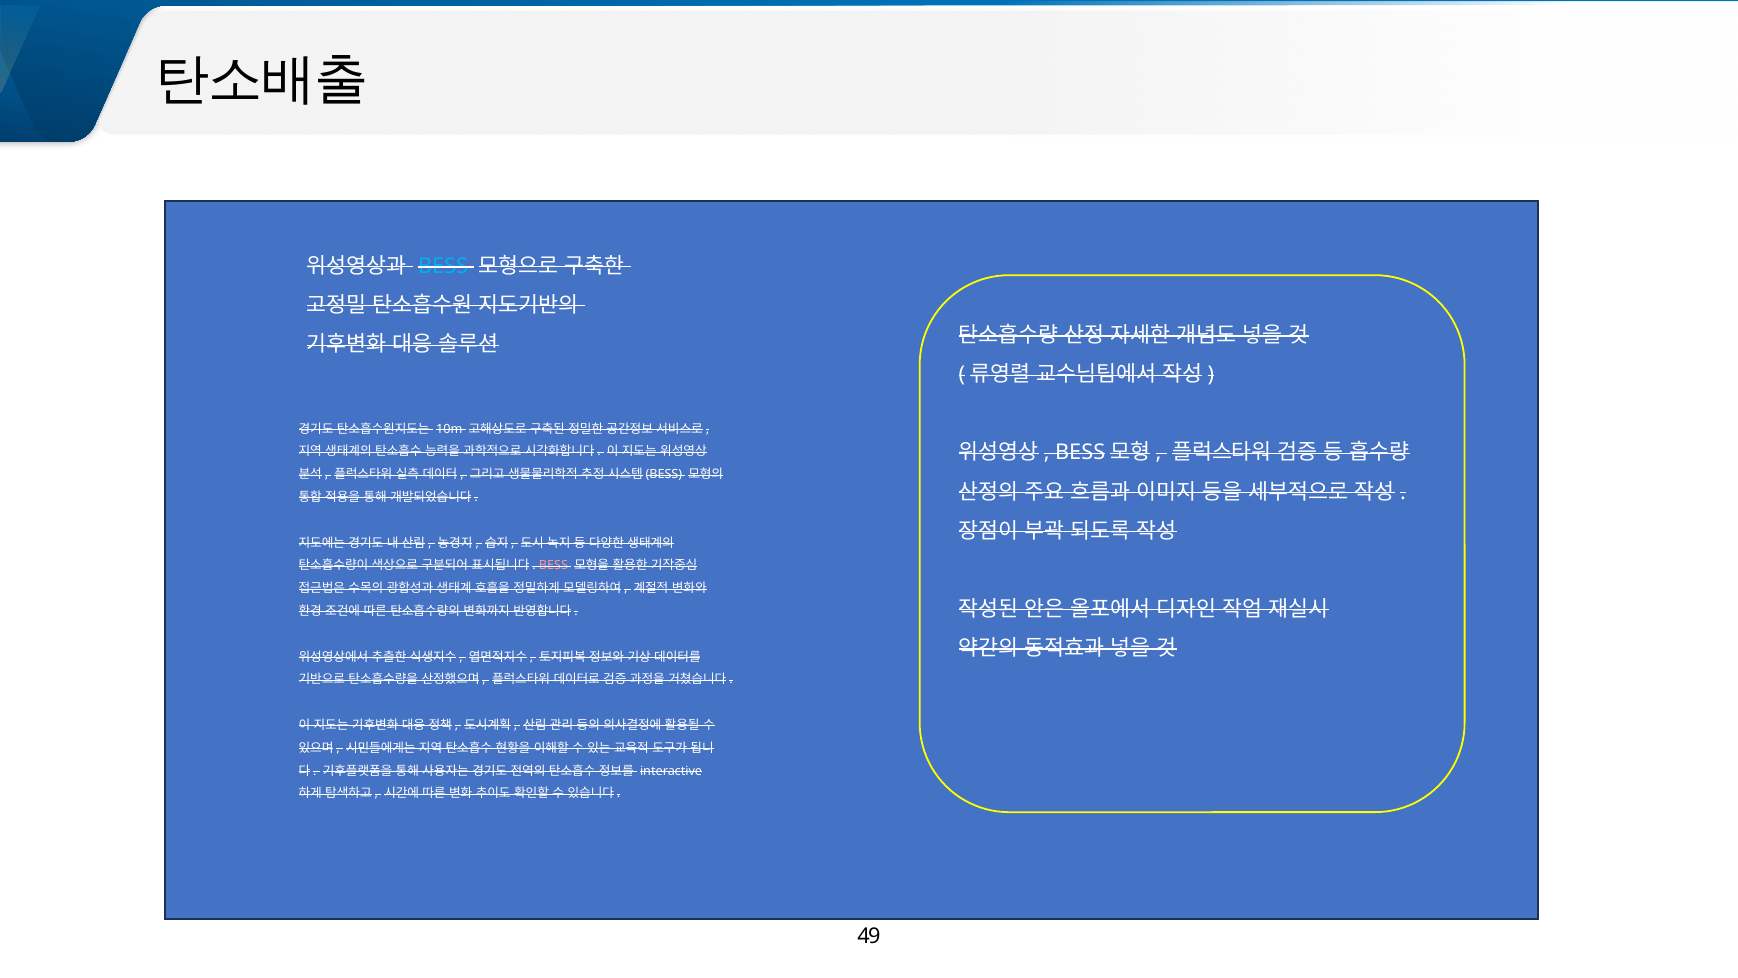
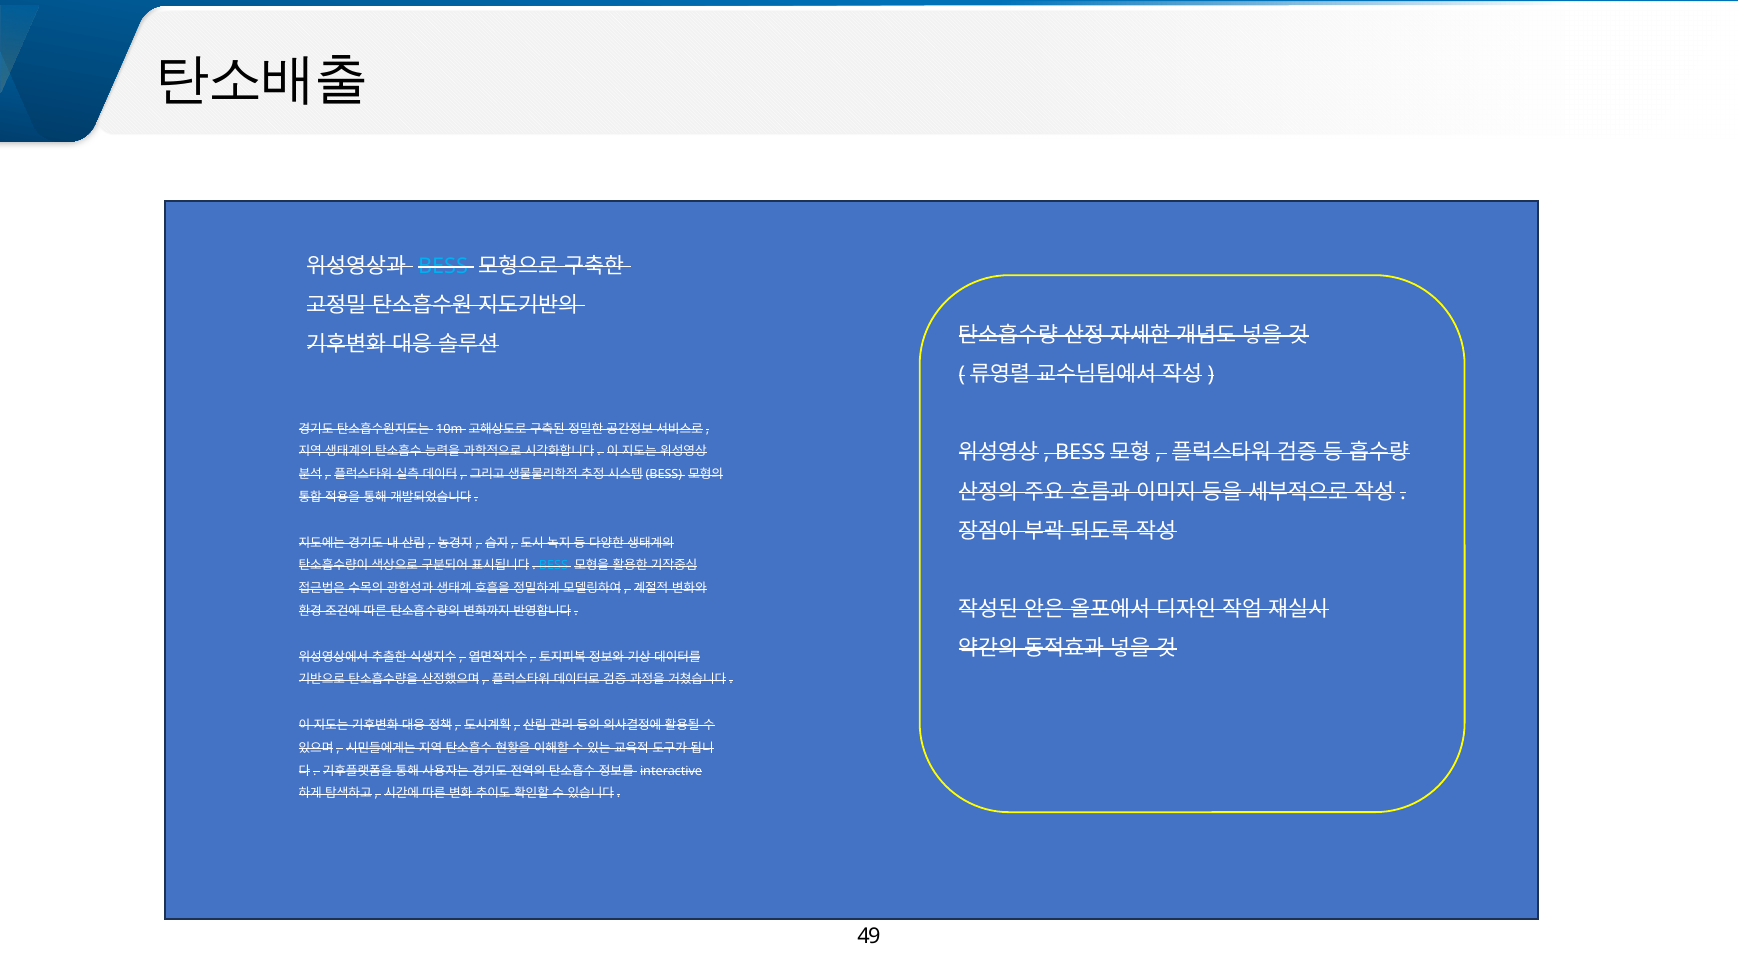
BESS colour: pink -> light blue (554, 565)
